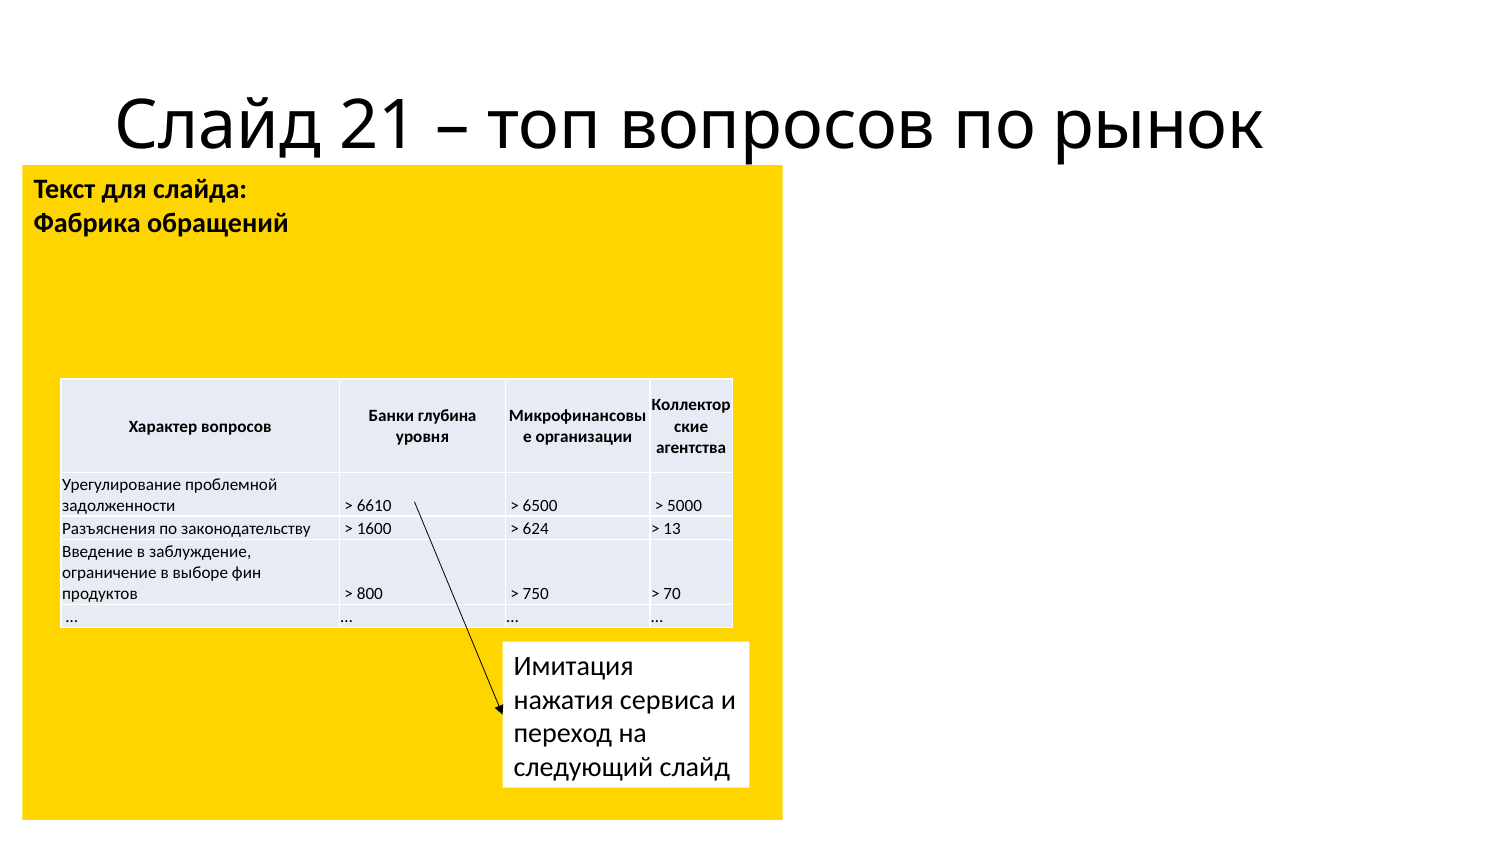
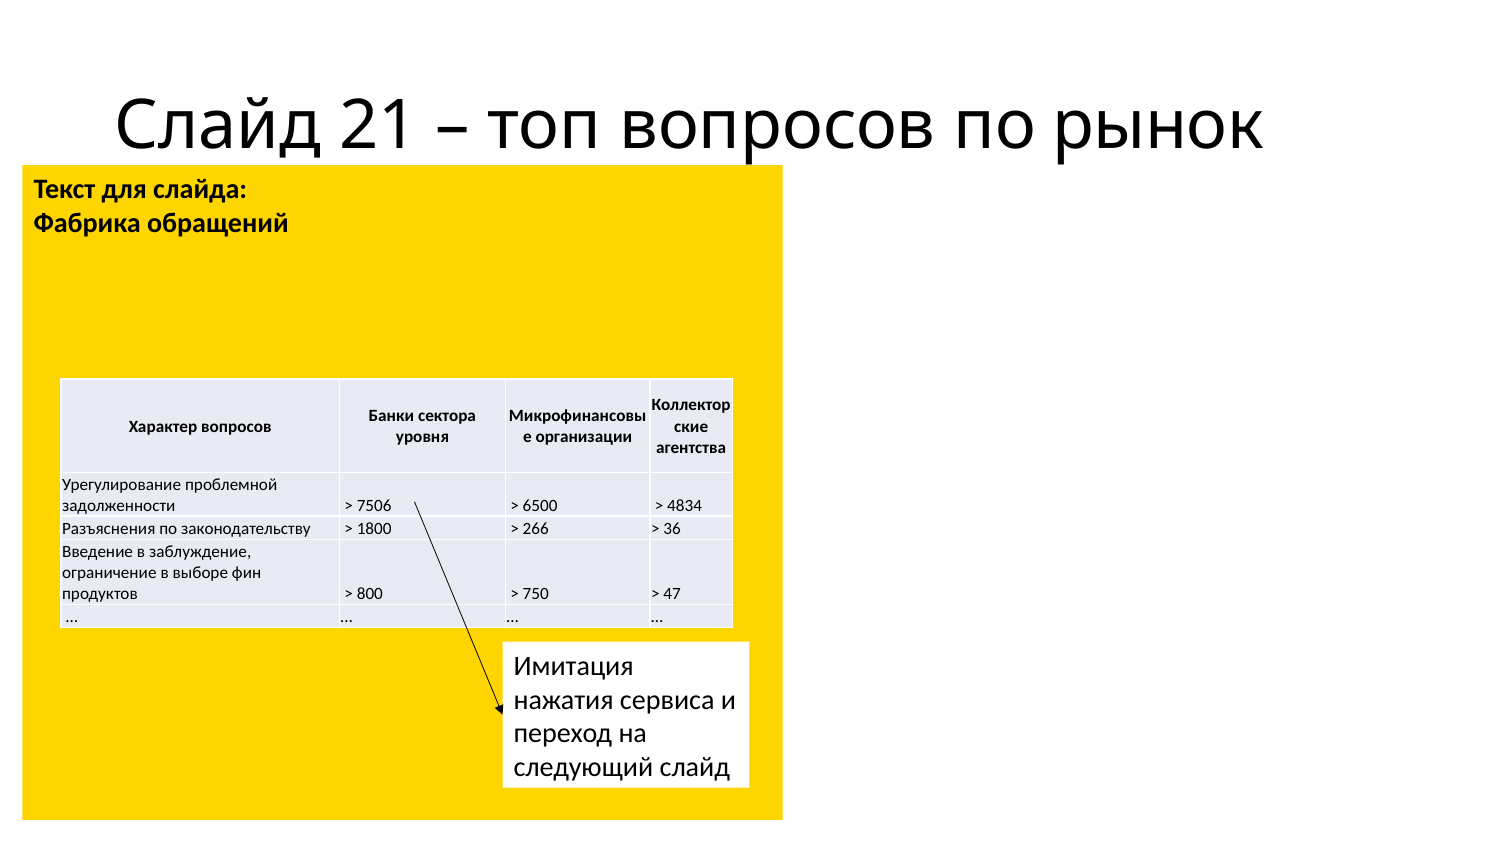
глубина: глубина -> сектора (447, 416)
6610: 6610 -> 7506 (374, 506)
5000: 5000 -> 4834 (685, 506)
1600: 1600 -> 1800 (374, 529)
624: 624 -> 266 (536, 529)
13: 13 -> 36 (672, 529)
70: 70 -> 47 (672, 594)
